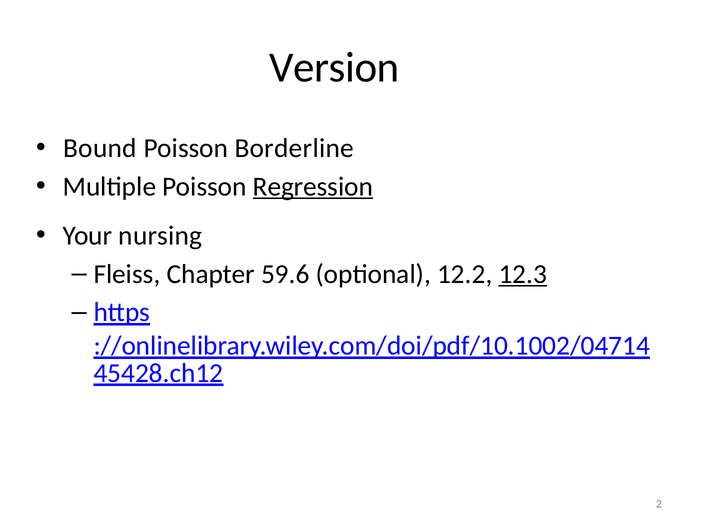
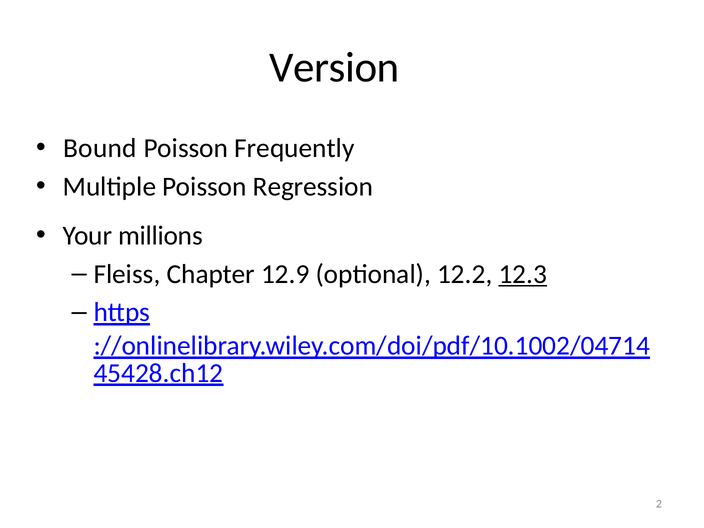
Borderline: Borderline -> Frequently (294, 148)
Regression underline: present -> none (313, 187)
nursing: nursing -> millions (160, 236)
59.6: 59.6 -> 12.9 (285, 274)
